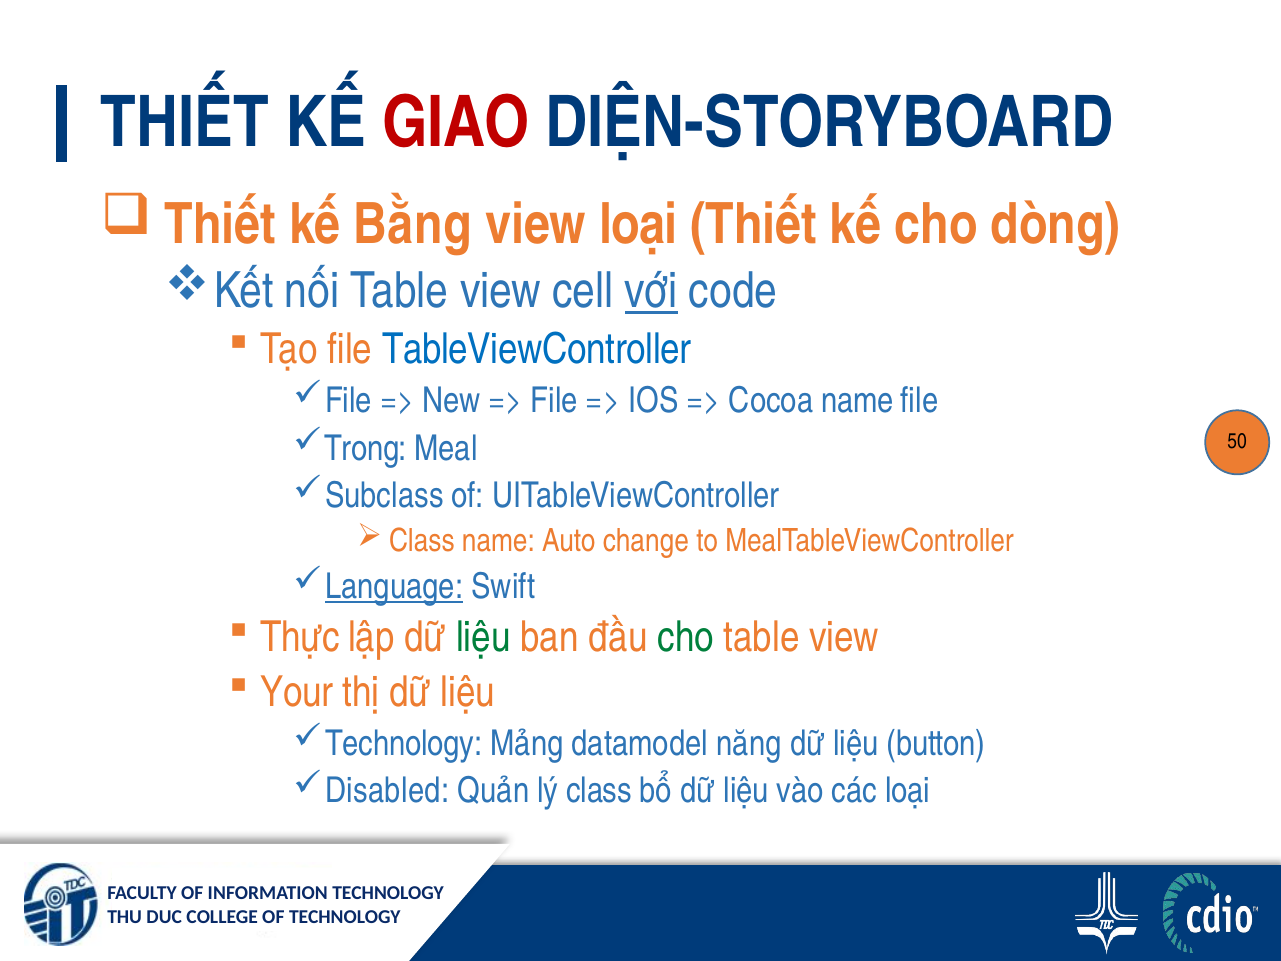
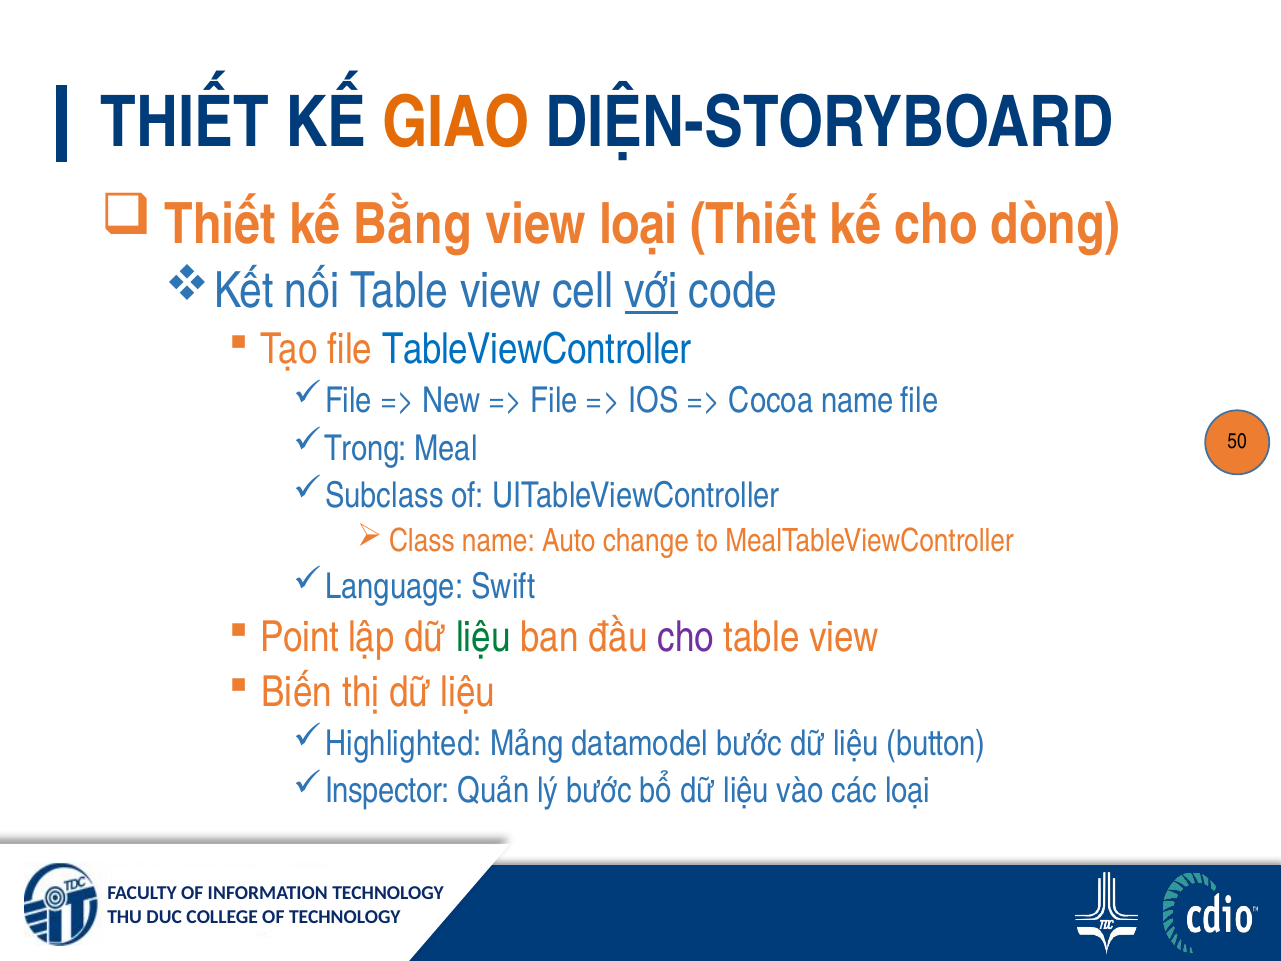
GIAO colour: red -> orange (456, 123)
Language underline: present -> none (394, 586)
Thực: Thực -> Point (300, 637)
cho colour: green -> purple (686, 637)
Your: Your -> Biến (297, 692)
Technology: Technology -> Highlighted (404, 744)
datamodel năng: năng -> bước (749, 744)
Disabled: Disabled -> Inspector (388, 791)
lý class: class -> bước (599, 791)
